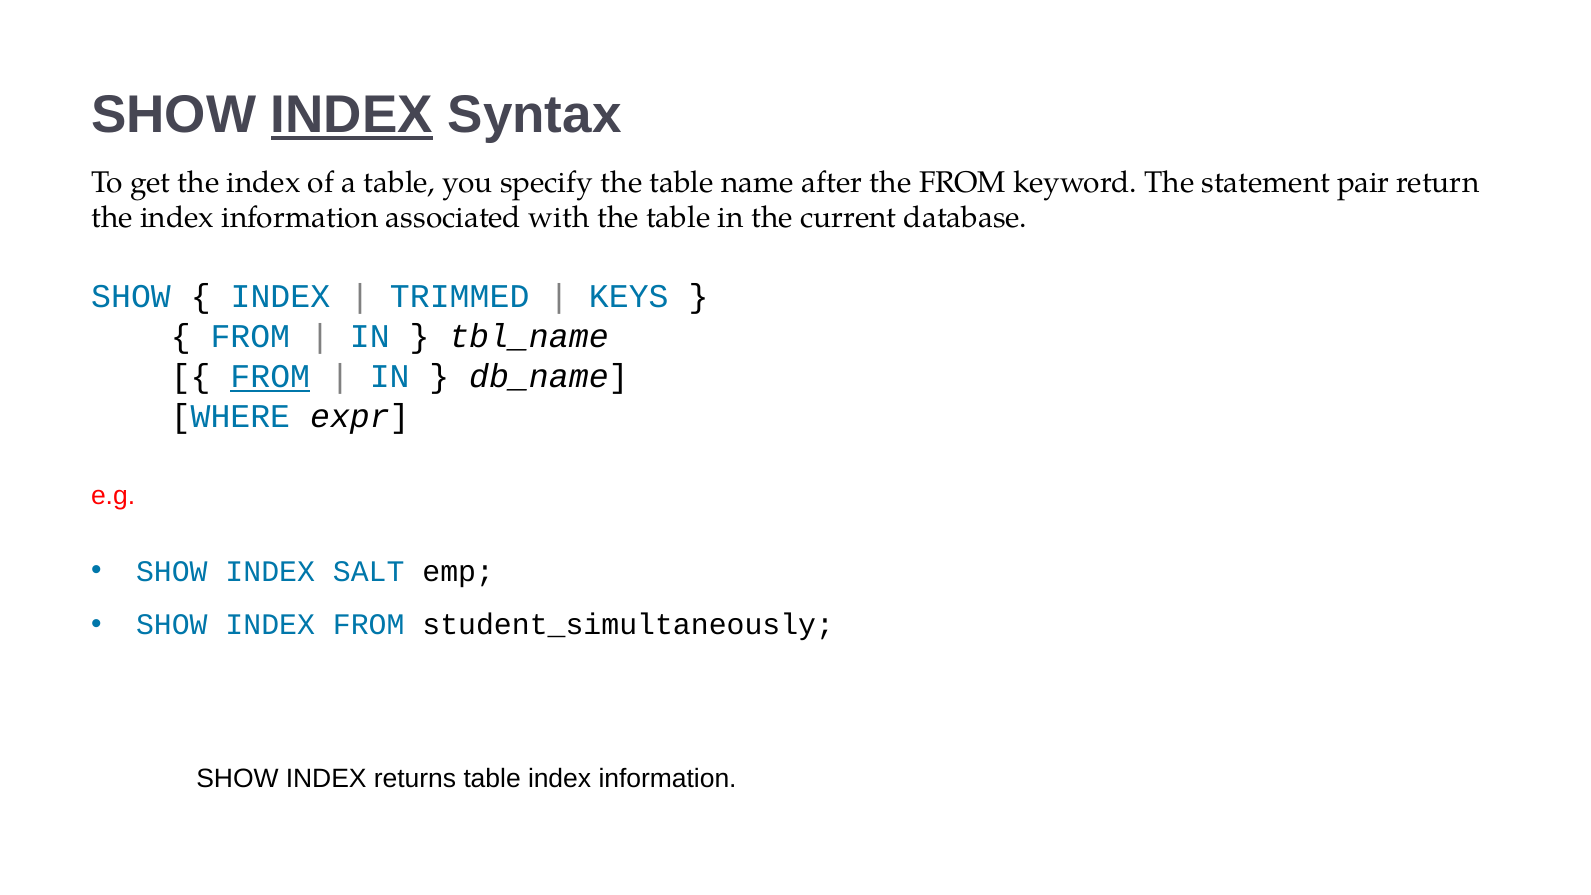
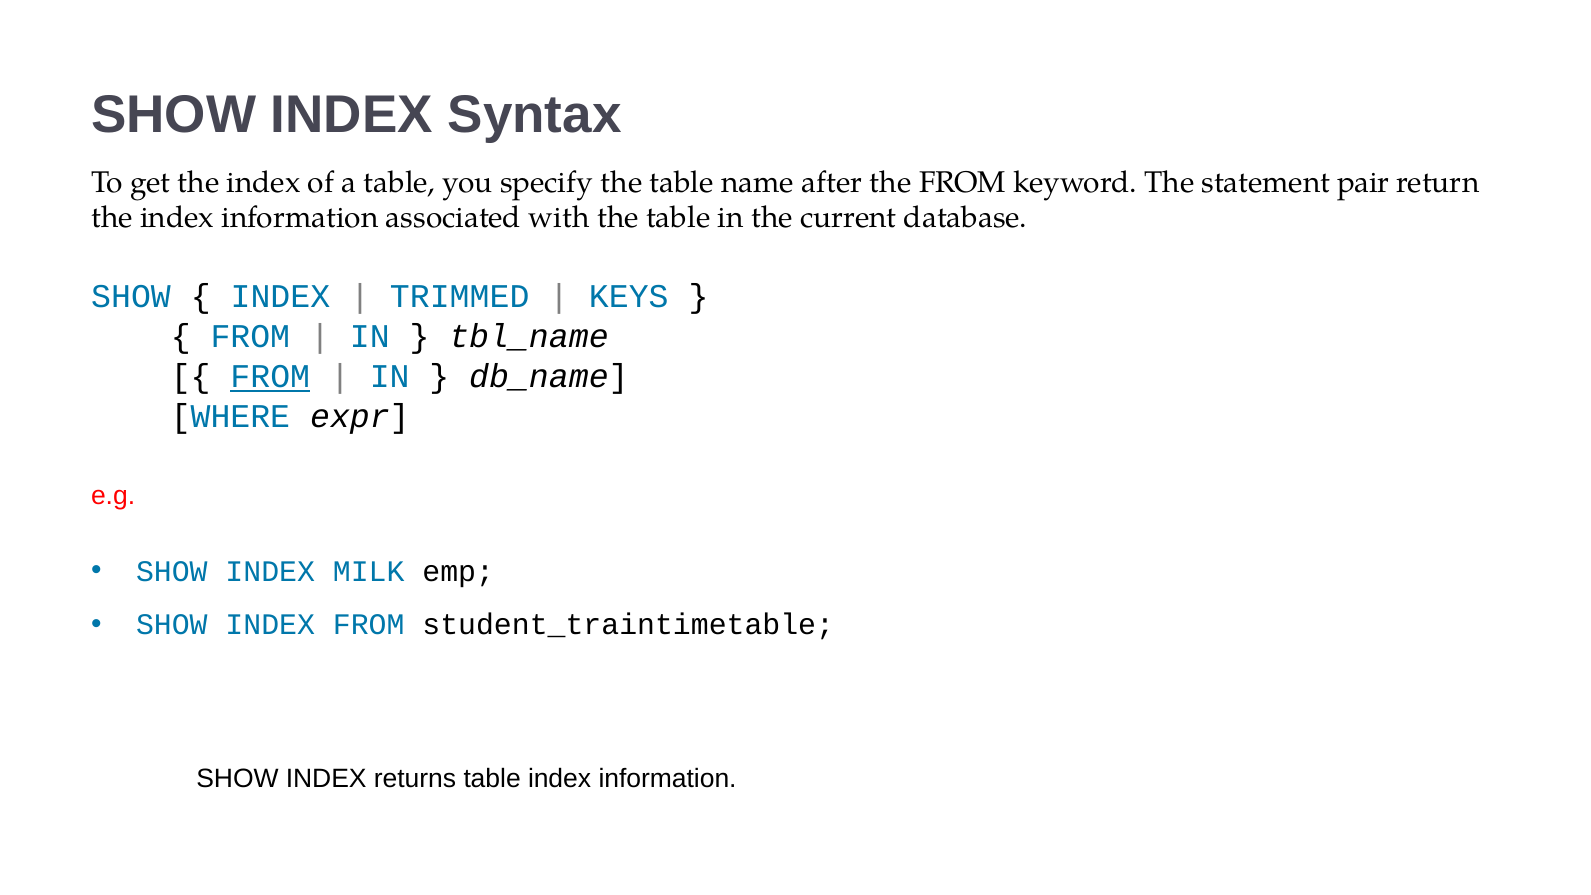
INDEX underline: present -> none (352, 115)
SALT: SALT -> MILK (369, 571)
student_simultaneously: student_simultaneously -> student_traintimetable (628, 625)
